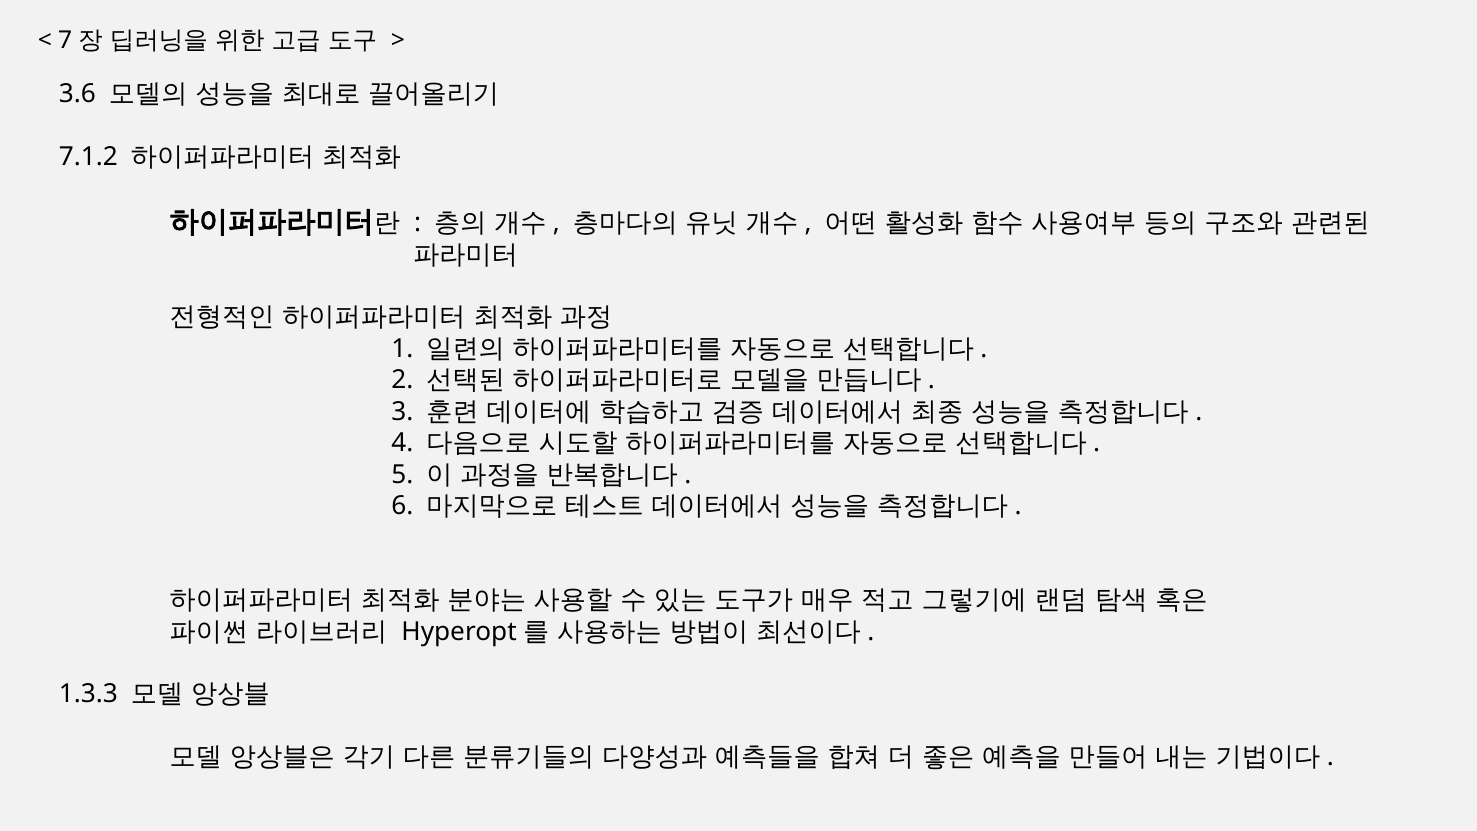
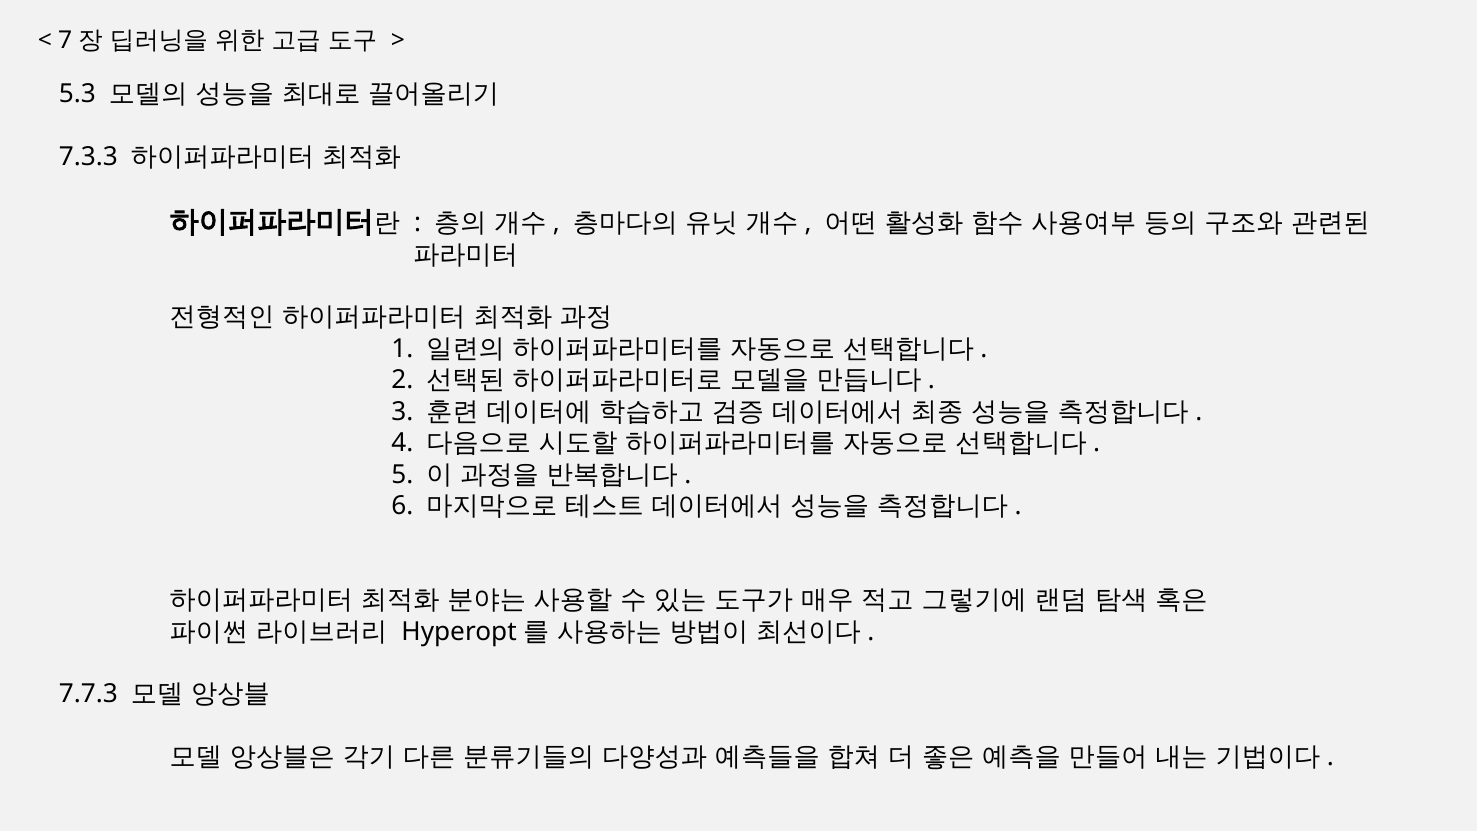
3.6: 3.6 -> 5.3 (77, 94)
7.1.2: 7.1.2 -> 7.3.3 (88, 157)
1.3.3: 1.3.3 -> 7.7.3 (88, 694)
